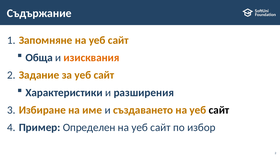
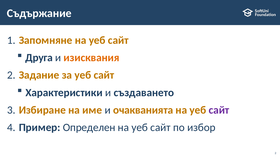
Обща: Обща -> Друга (39, 58)
разширения: разширения -> създаването (144, 93)
създаването: създаването -> очакванията (143, 110)
сайт colour: black -> purple (219, 110)
